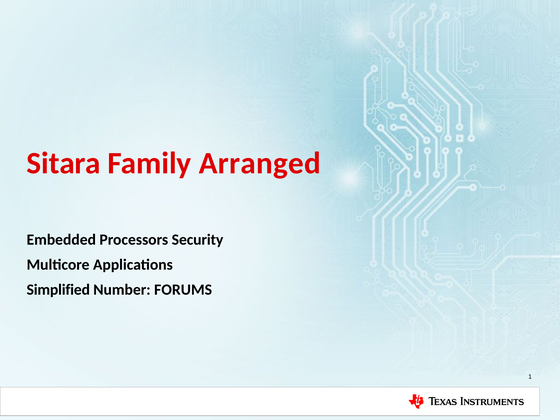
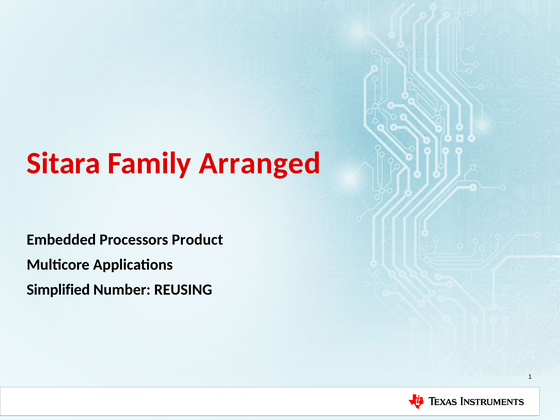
Security: Security -> Product (197, 240)
FORUMS: FORUMS -> REUSING (183, 290)
